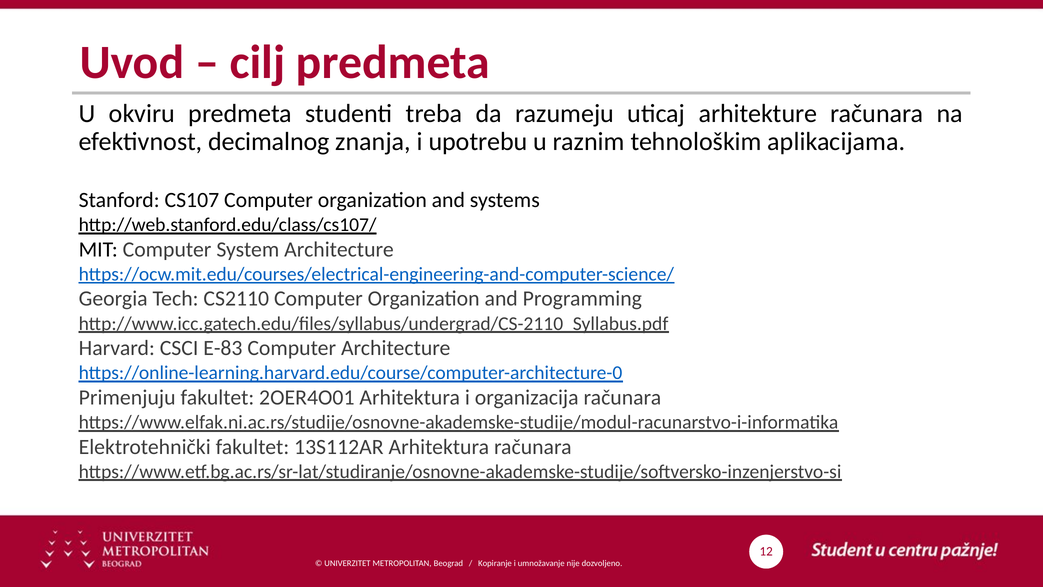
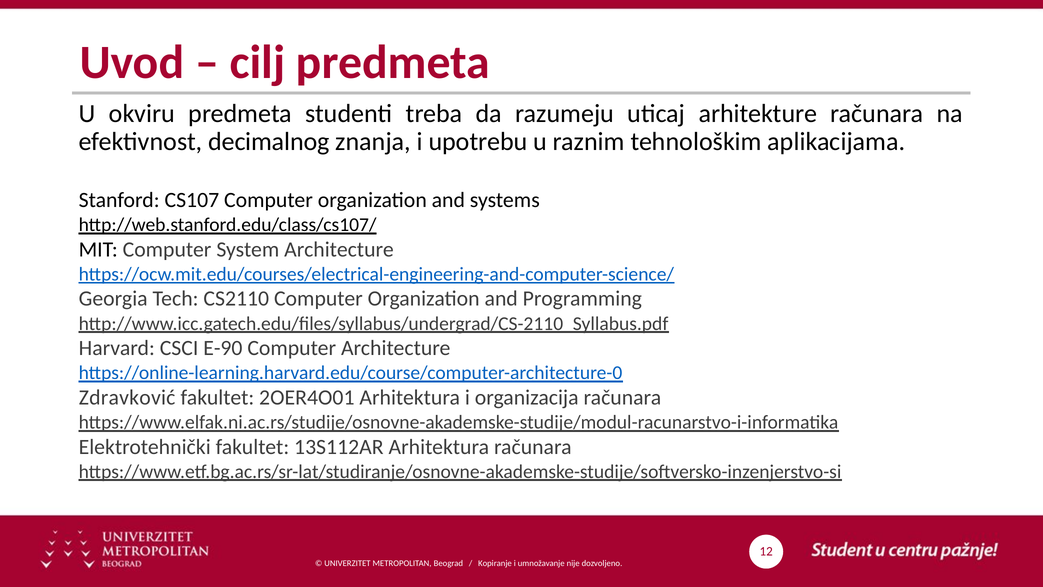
E-83: E-83 -> E-90 (223, 348)
Primenjuju: Primenjuju -> Zdravković (127, 397)
